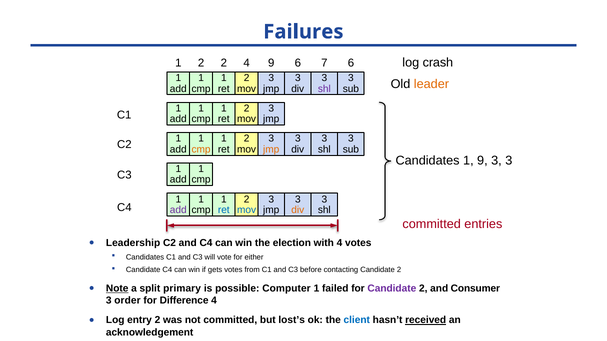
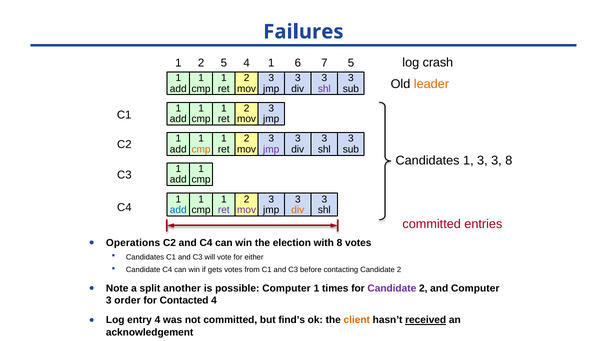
2 2: 2 -> 5 (224, 63)
4 9: 9 -> 1 (271, 63)
7 6: 6 -> 5 (351, 63)
jmp colour: orange -> purple (271, 150)
1 9: 9 -> 3 (482, 161)
3 3: 3 -> 8 (509, 161)
add colour: purple -> blue (178, 210)
ret colour: blue -> purple (224, 210)
mov colour: blue -> purple (247, 210)
Leadership: Leadership -> Operations (133, 243)
with 4: 4 -> 8 (339, 243)
Note underline: present -> none (117, 289)
primary: primary -> another (182, 289)
failed: failed -> times (335, 289)
and Consumer: Consumer -> Computer (475, 289)
Difference: Difference -> Contacted (184, 301)
entry 2: 2 -> 4 (157, 321)
lost’s: lost’s -> find’s (292, 321)
client colour: blue -> orange (357, 321)
